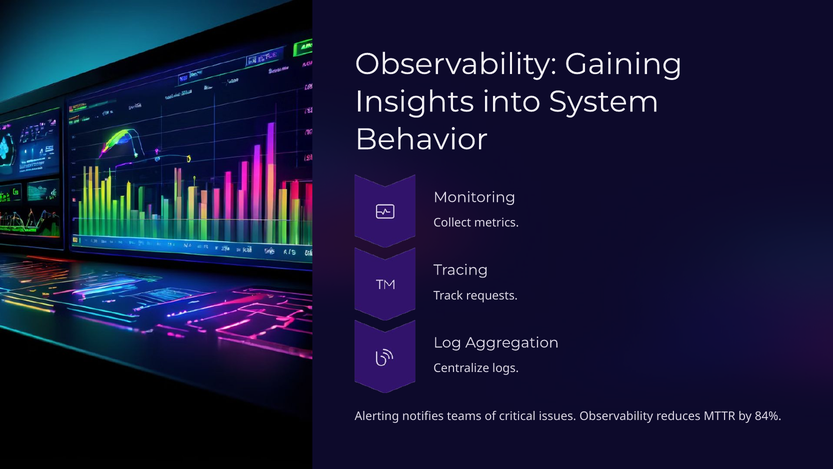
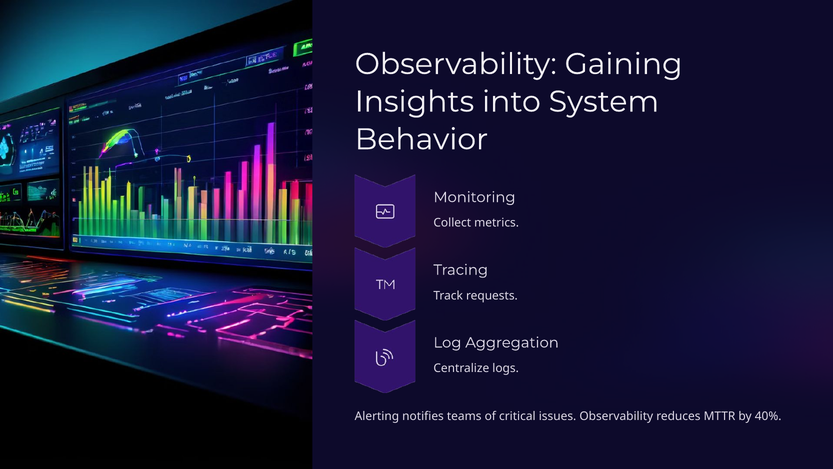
84%: 84% -> 40% (768, 416)
